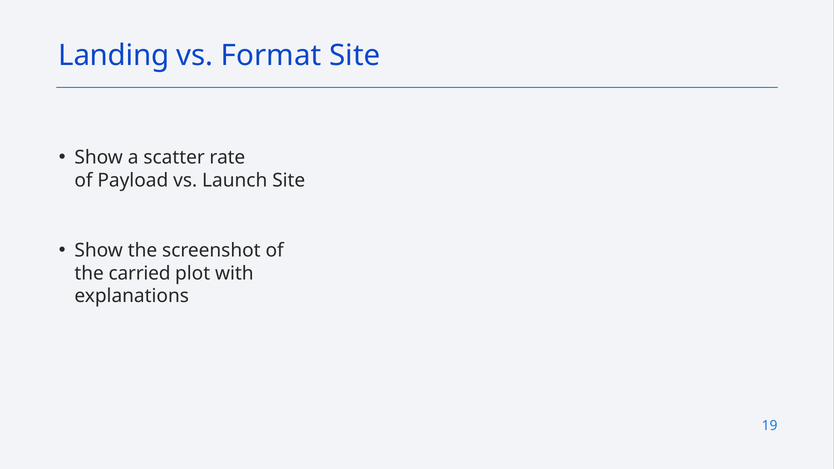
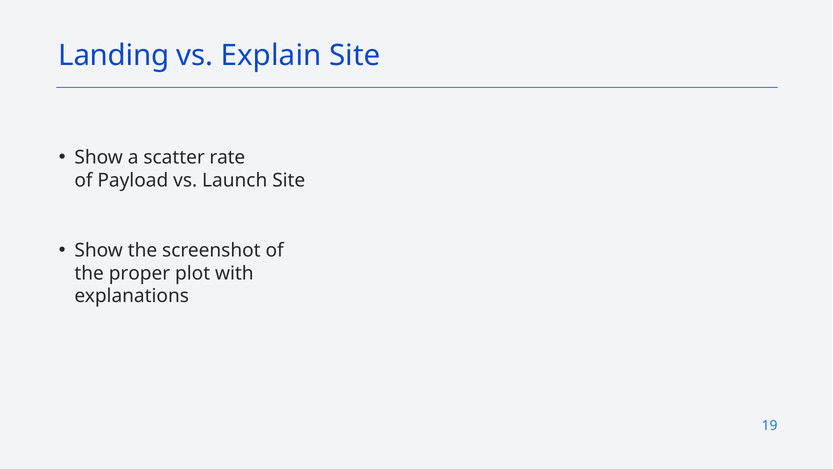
Format: Format -> Explain (271, 56)
carried: carried -> proper (139, 273)
